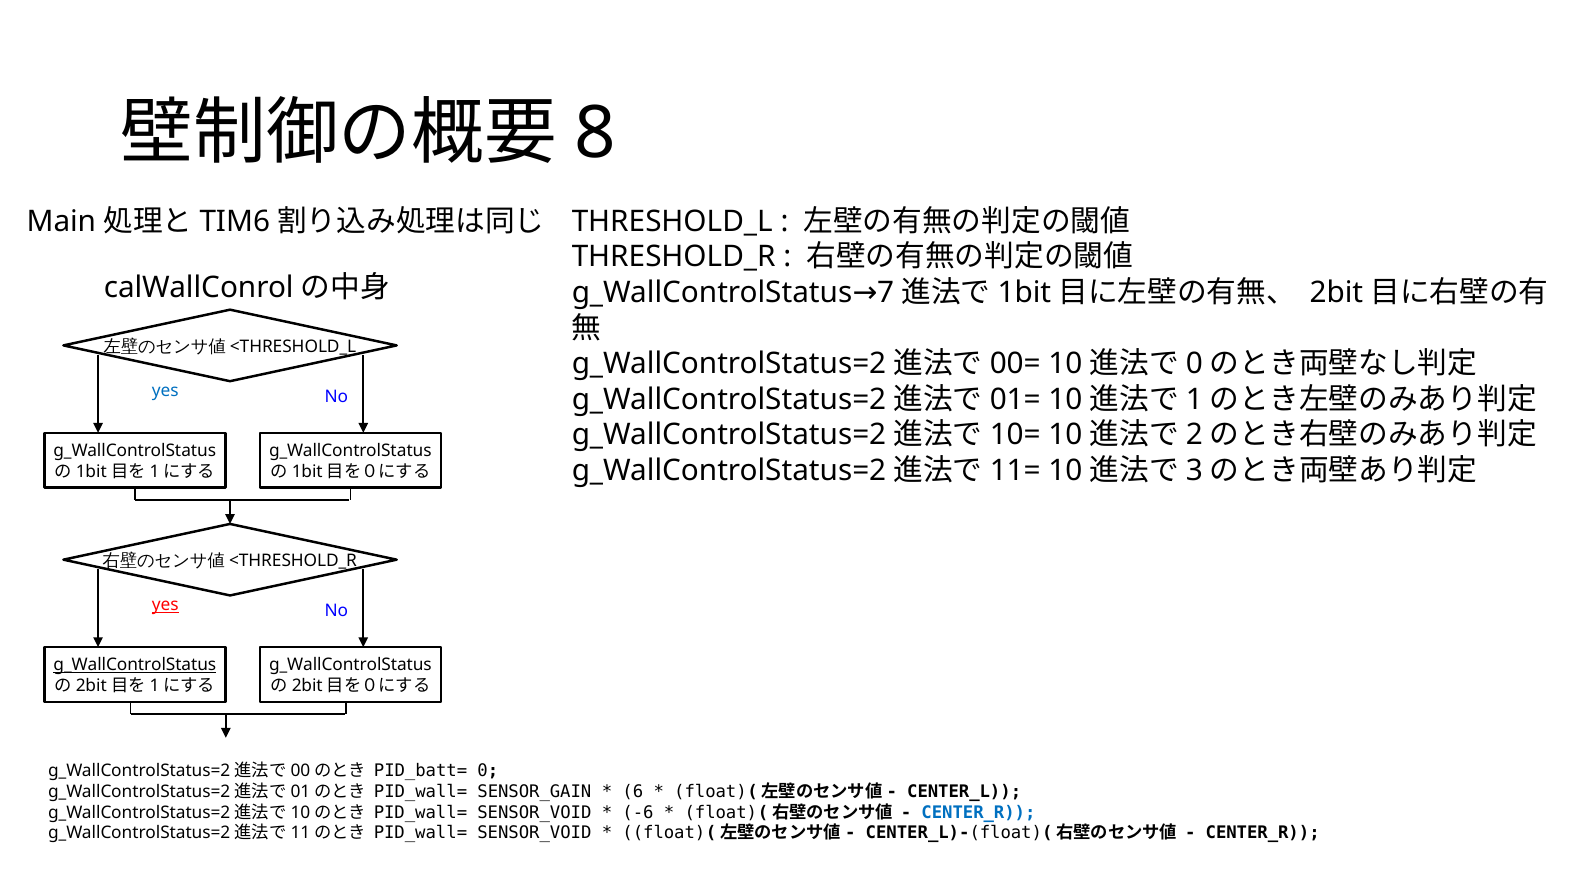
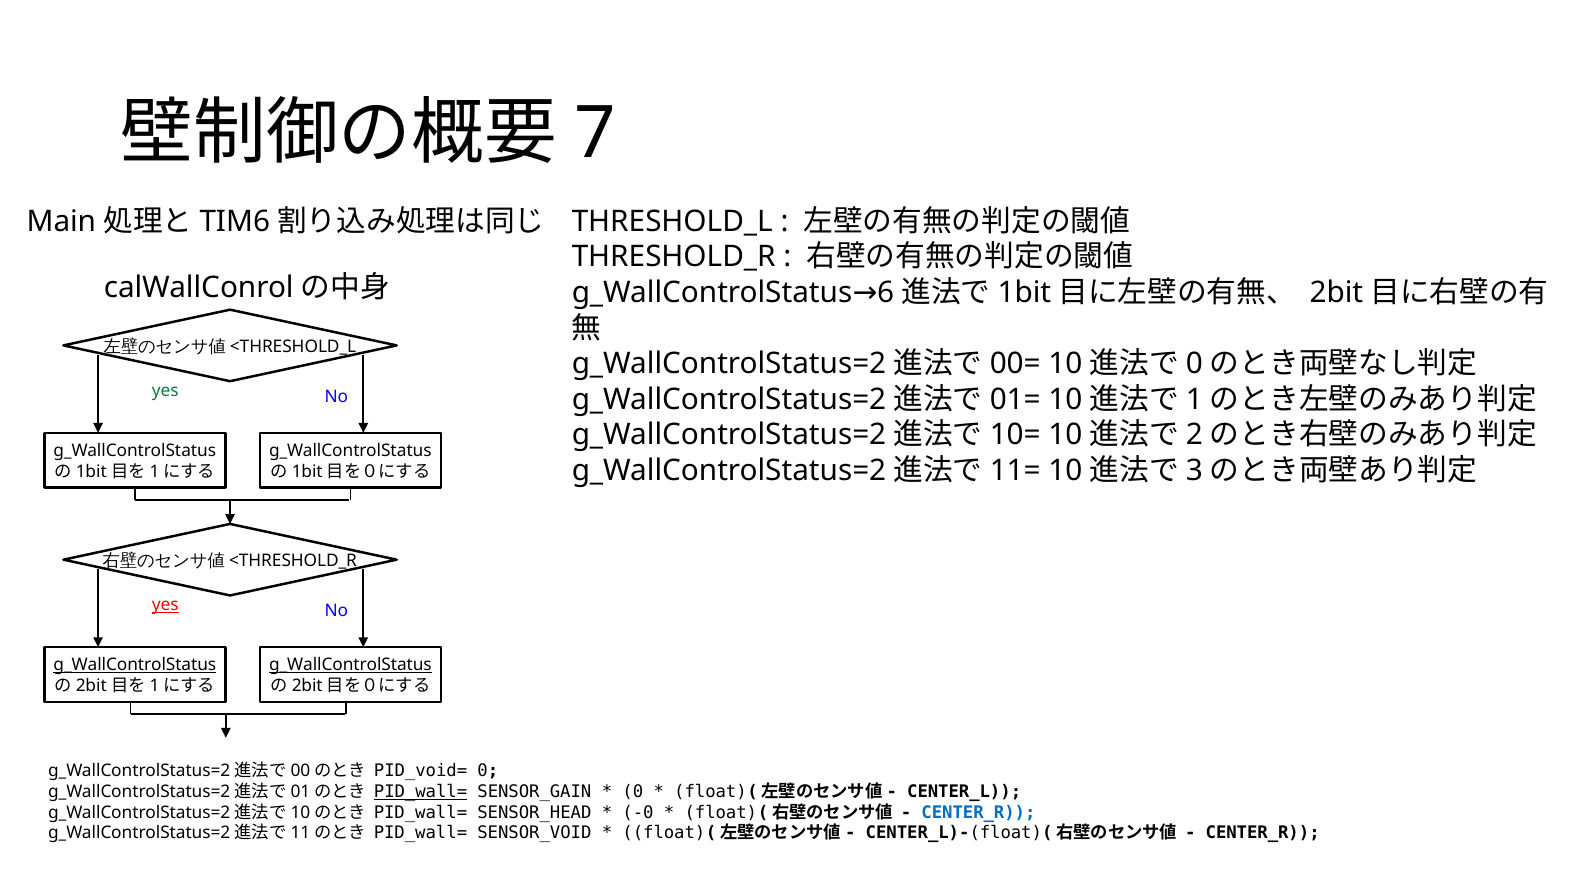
8: 8 -> 7 (595, 133)
7: 7 -> 6 (886, 293)
yes colour: blue -> green (165, 391)
g_WallControlStatus underline: none -> present (350, 666)
PID_batt=: PID_batt= -> PID_void= (421, 771)
PID_wall= underline: none -> present (421, 792)
6: 6 -> 0 (633, 792)
SENSOR_VOID: SENSOR_VOID -> SENSOR_HEAD (534, 813)
-6: -6 -> -0 (638, 813)
